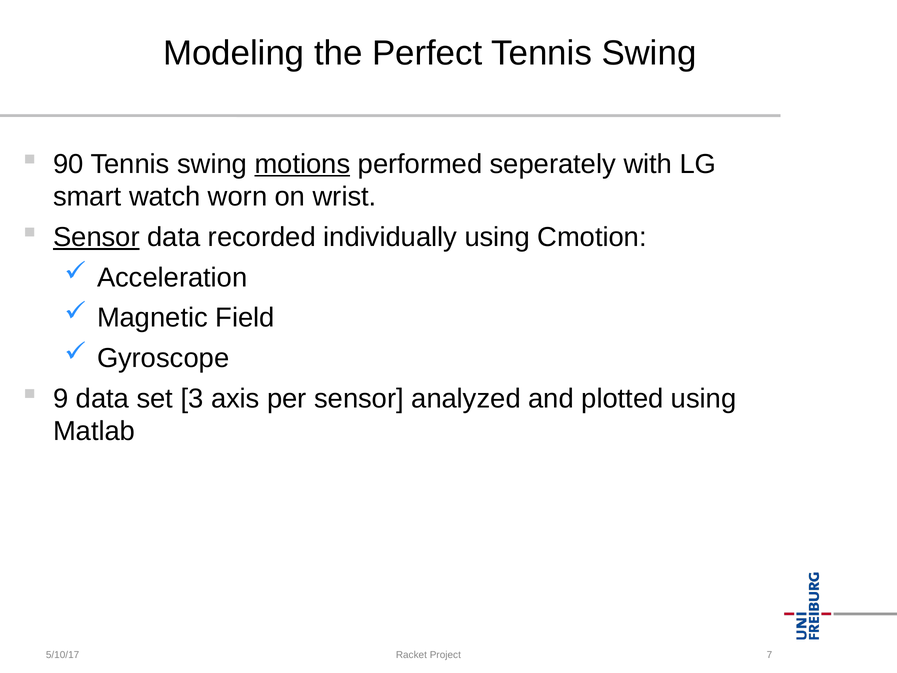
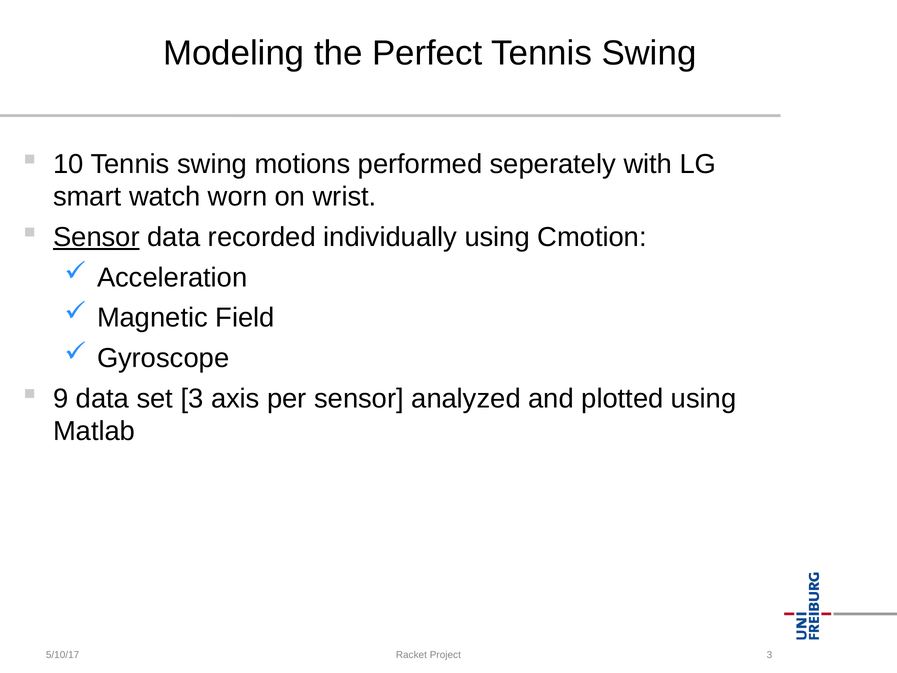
90: 90 -> 10 (68, 164)
motions underline: present -> none (302, 164)
Project 7: 7 -> 3 (769, 655)
